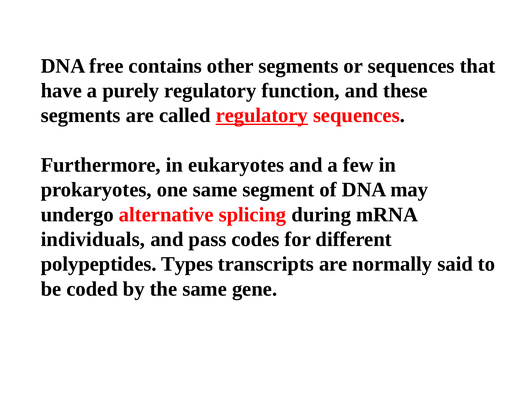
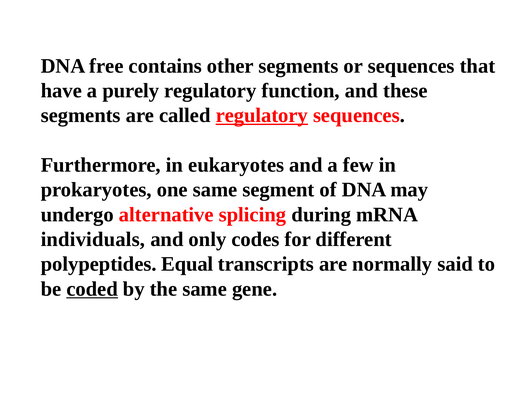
pass: pass -> only (208, 239)
Types: Types -> Equal (187, 264)
coded underline: none -> present (92, 289)
